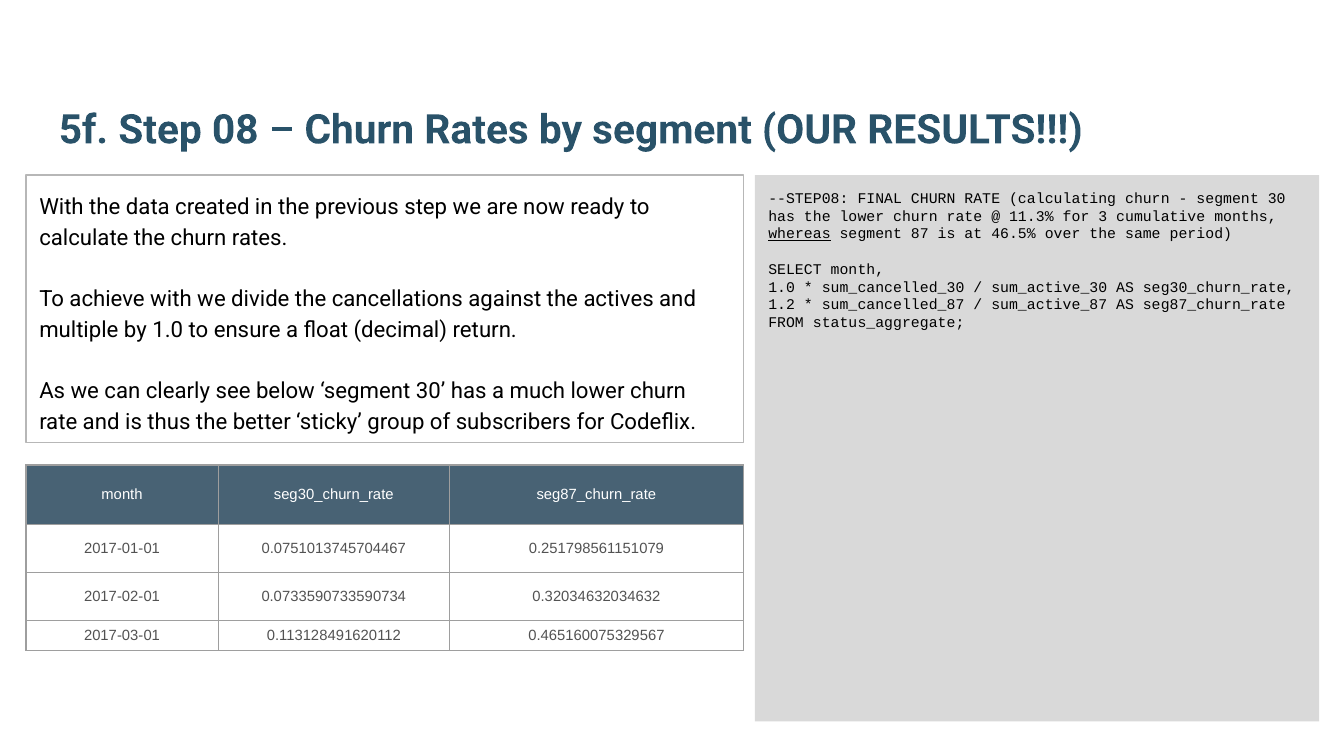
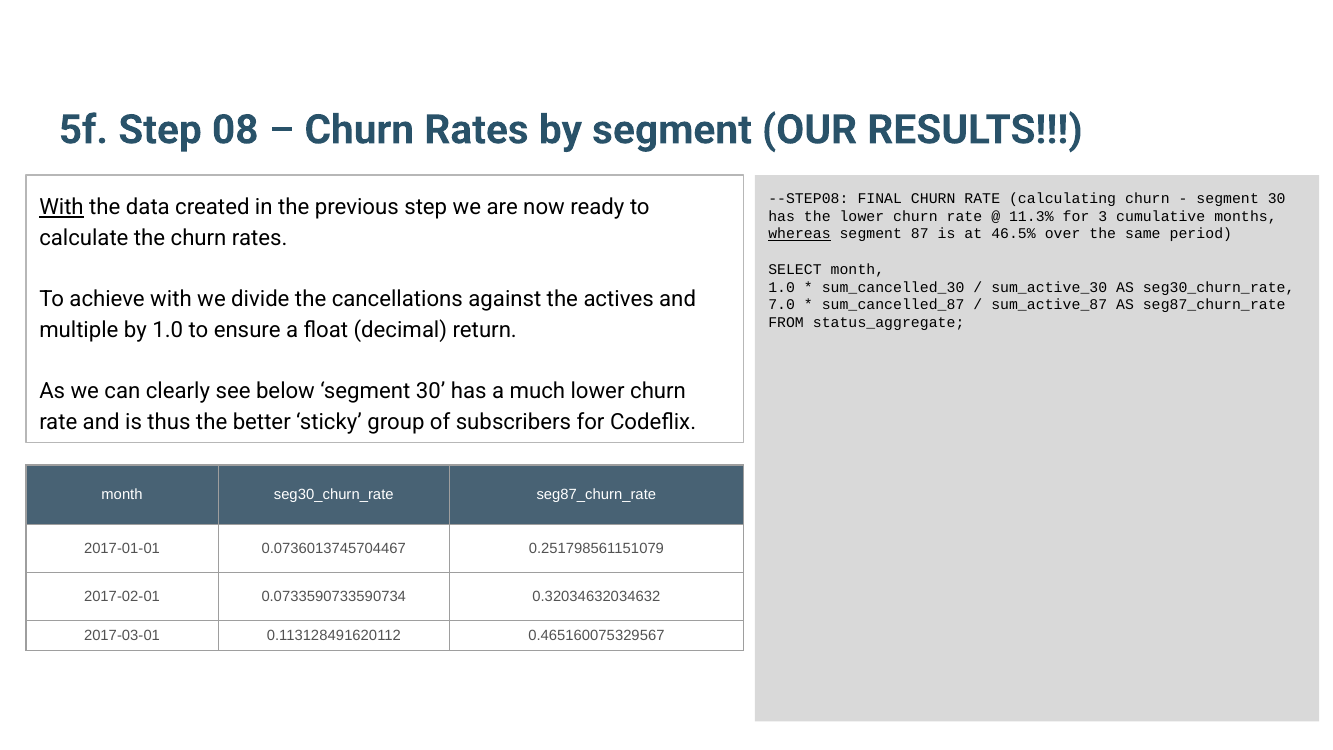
With underline: none -> present (61, 207)
1.2: 1.2 -> 7.0 (782, 305)
0.0751013745704467: 0.0751013745704467 -> 0.0736013745704467 (334, 549)
